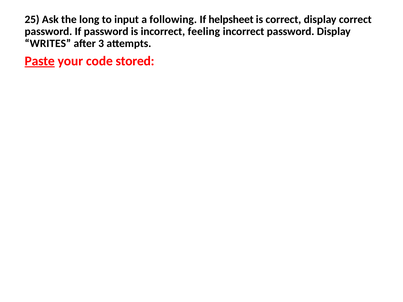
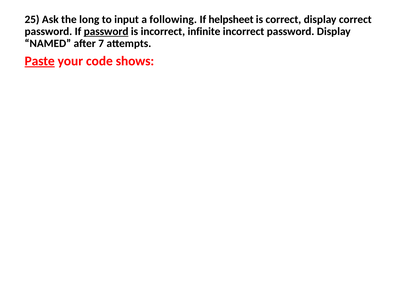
password underline: none -> present (106, 32)
feeling: feeling -> infinite (204, 32)
WRITES: WRITES -> NAMED (48, 44)
3: 3 -> 7 (101, 44)
stored: stored -> shows (135, 61)
